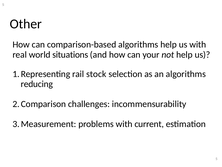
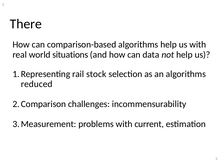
Other: Other -> There (26, 24)
your: your -> data (151, 54)
reducing: reducing -> reduced (37, 84)
